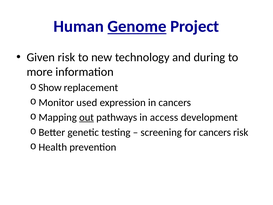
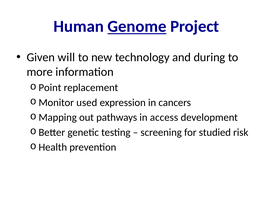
Given risk: risk -> will (66, 57)
Show: Show -> Point (50, 88)
out underline: present -> none (87, 117)
for cancers: cancers -> studied (215, 132)
